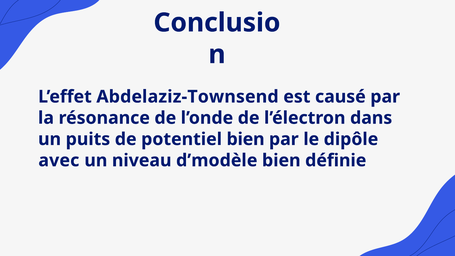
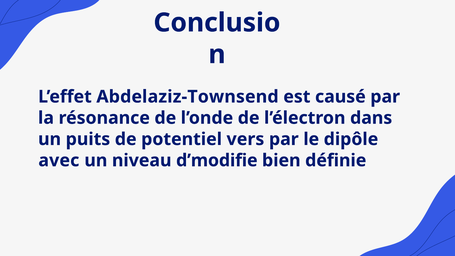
potentiel bien: bien -> vers (245, 139)
d’modèle: d’modèle -> d’modifie (217, 160)
